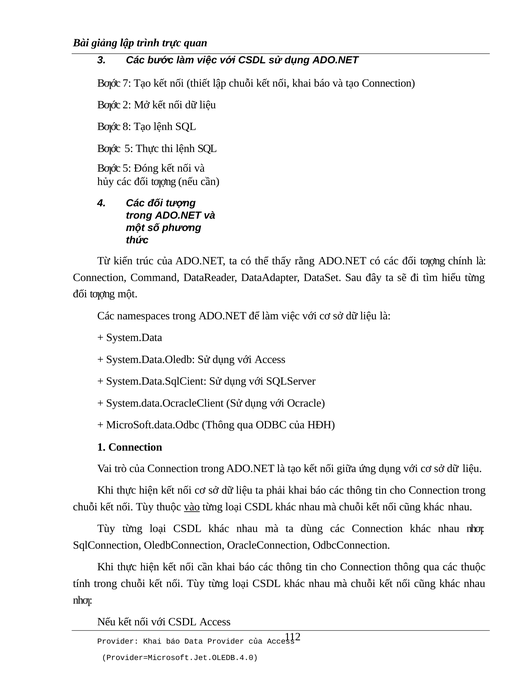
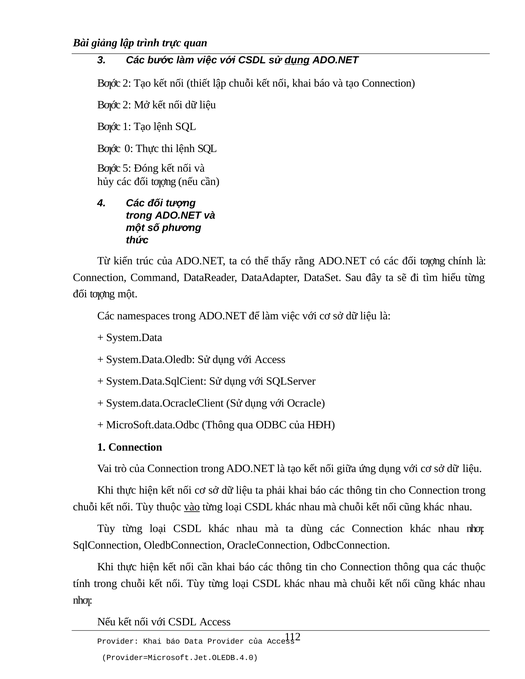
dụng underline: none -> present (297, 60)
7: 7 -> 2 (127, 83)
Bƣớc 8: 8 -> 1 (127, 127)
5: 5 -> 0 (129, 149)
